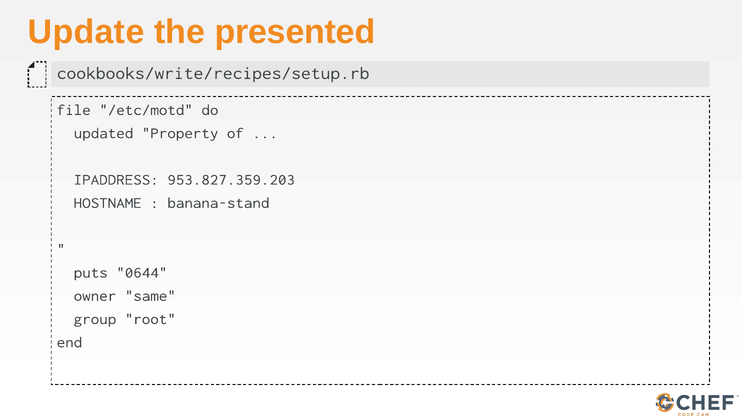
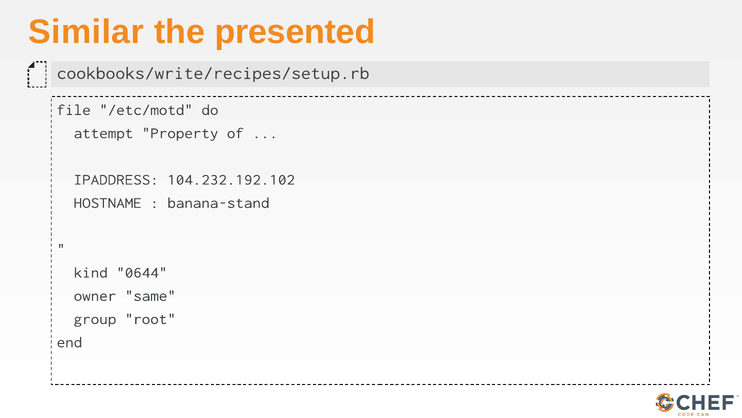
Update: Update -> Similar (86, 32)
updated: updated -> attempt (104, 133)
953.827.359.203: 953.827.359.203 -> 104.232.192.102 (231, 179)
puts: puts -> kind (91, 272)
